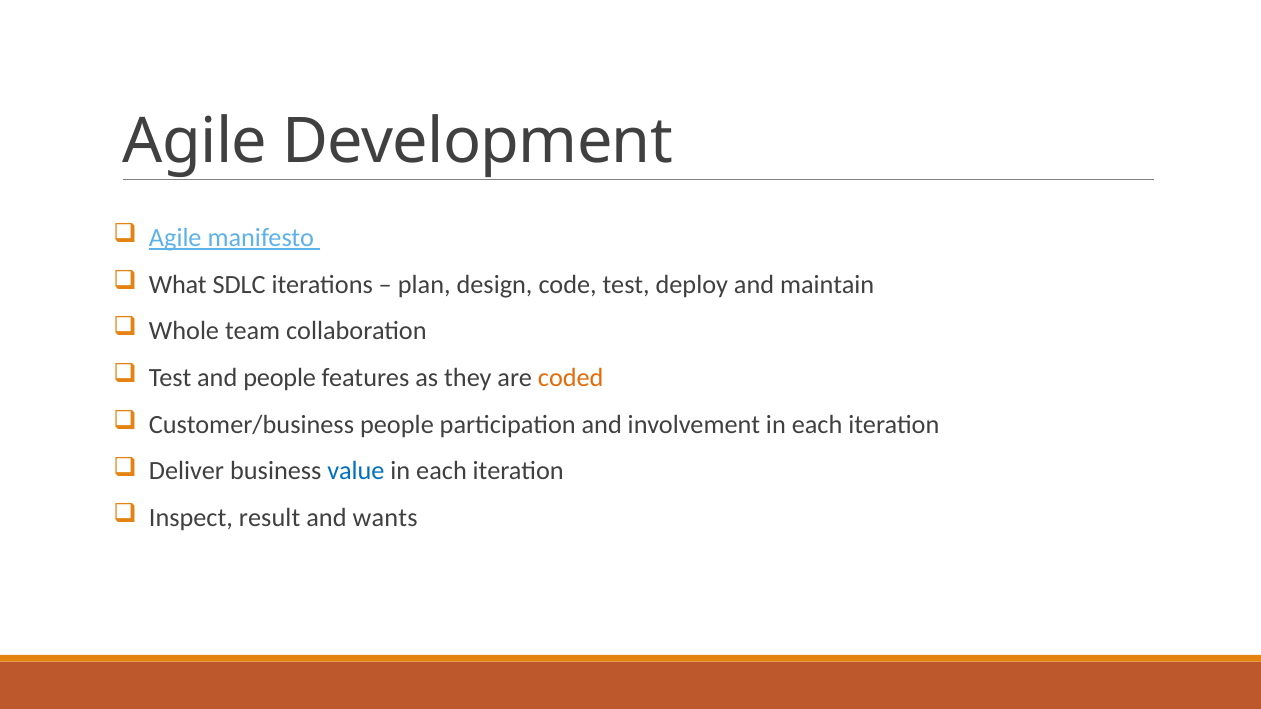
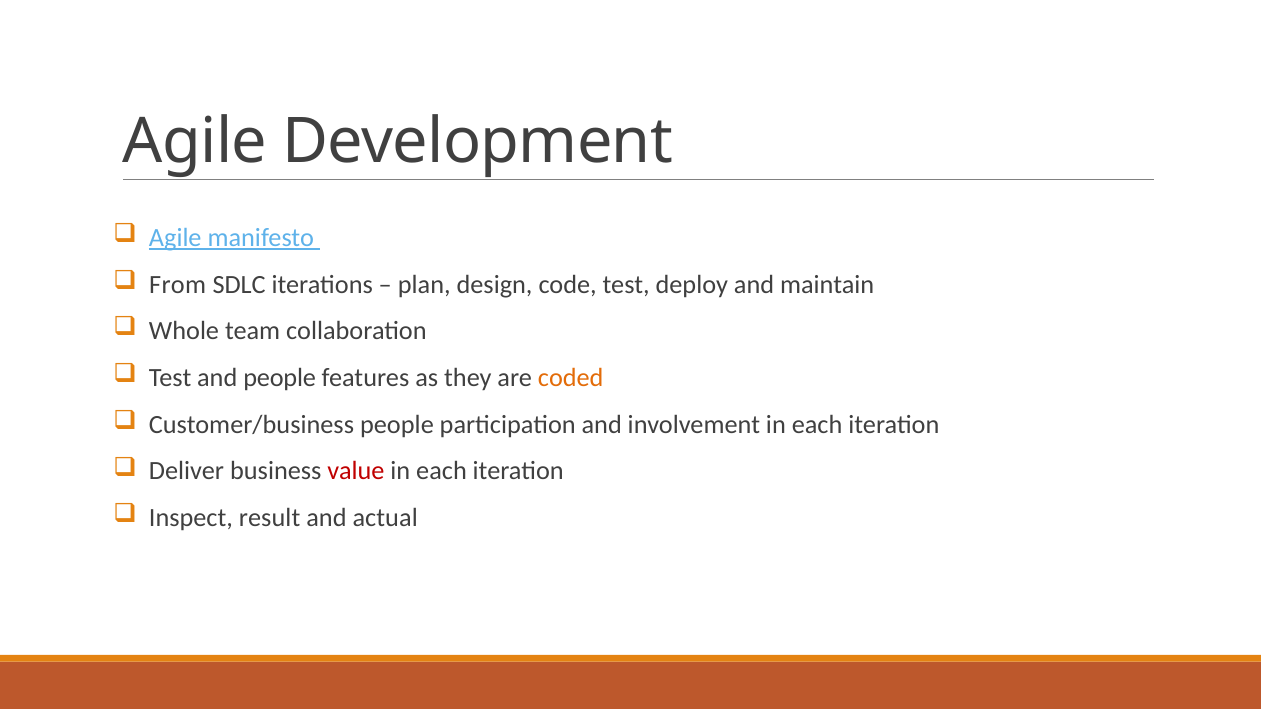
What: What -> From (178, 284)
value colour: blue -> red (356, 472)
wants: wants -> actual (385, 518)
